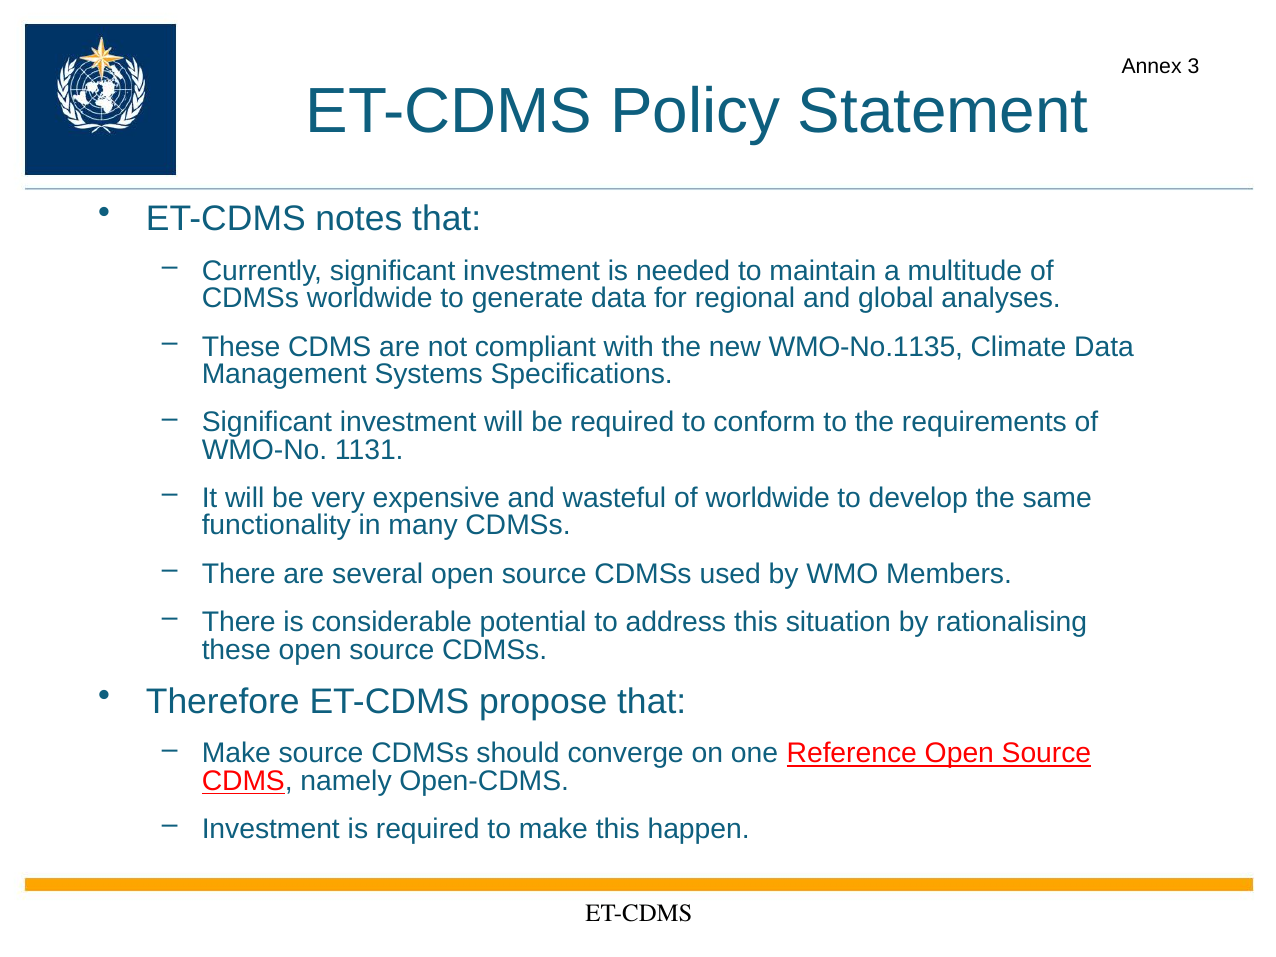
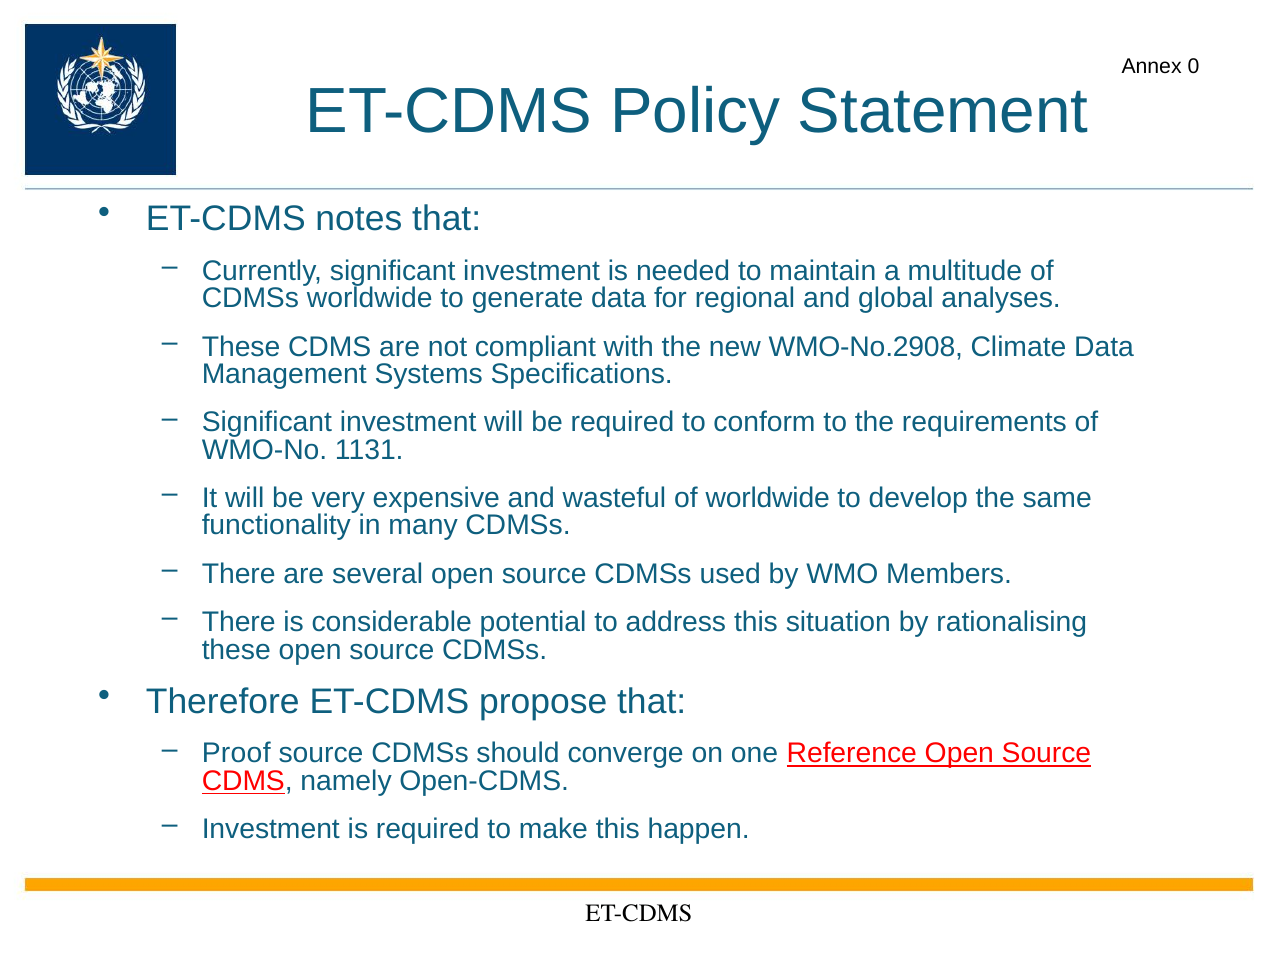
3: 3 -> 0 (1194, 67)
WMO-No.1135: WMO-No.1135 -> WMO-No.2908 (866, 347)
Make: Make -> Proof (236, 754)
